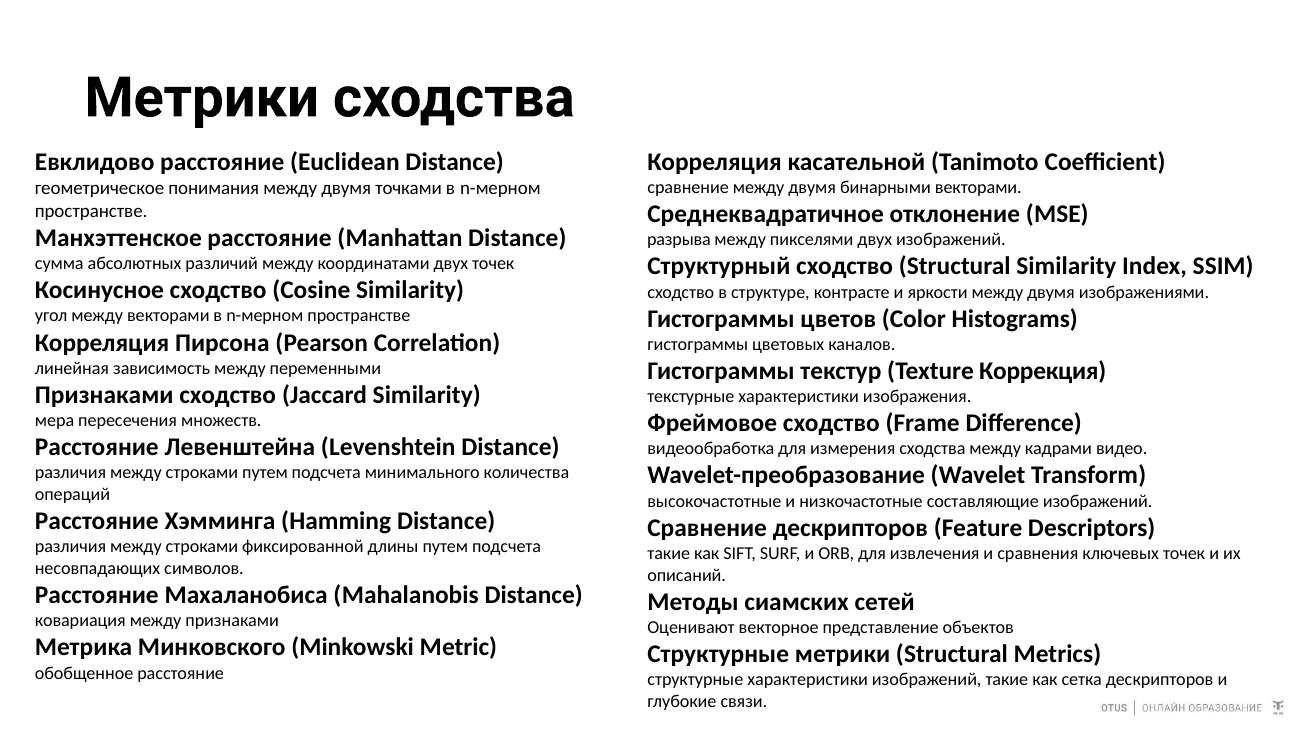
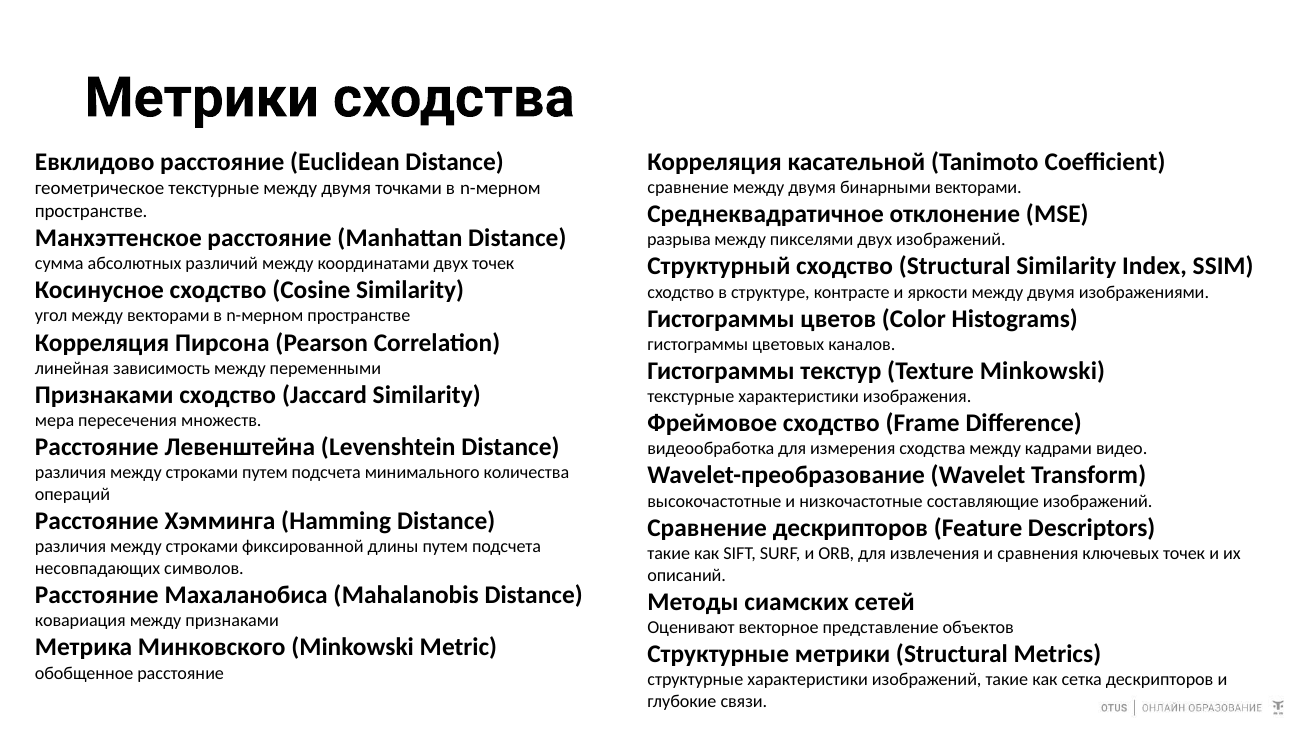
геометрическое понимания: понимания -> текстурные (214, 188)
Texture Коррекция: Коррекция -> Minkowski (1042, 371)
